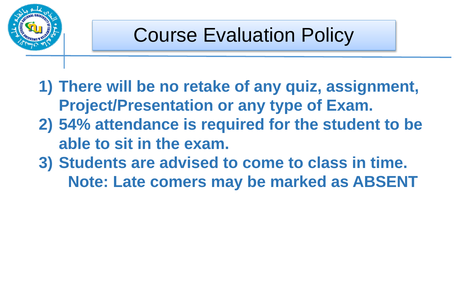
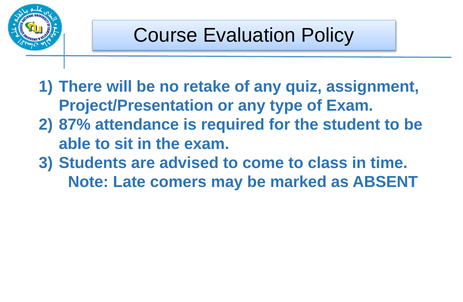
54%: 54% -> 87% (75, 125)
